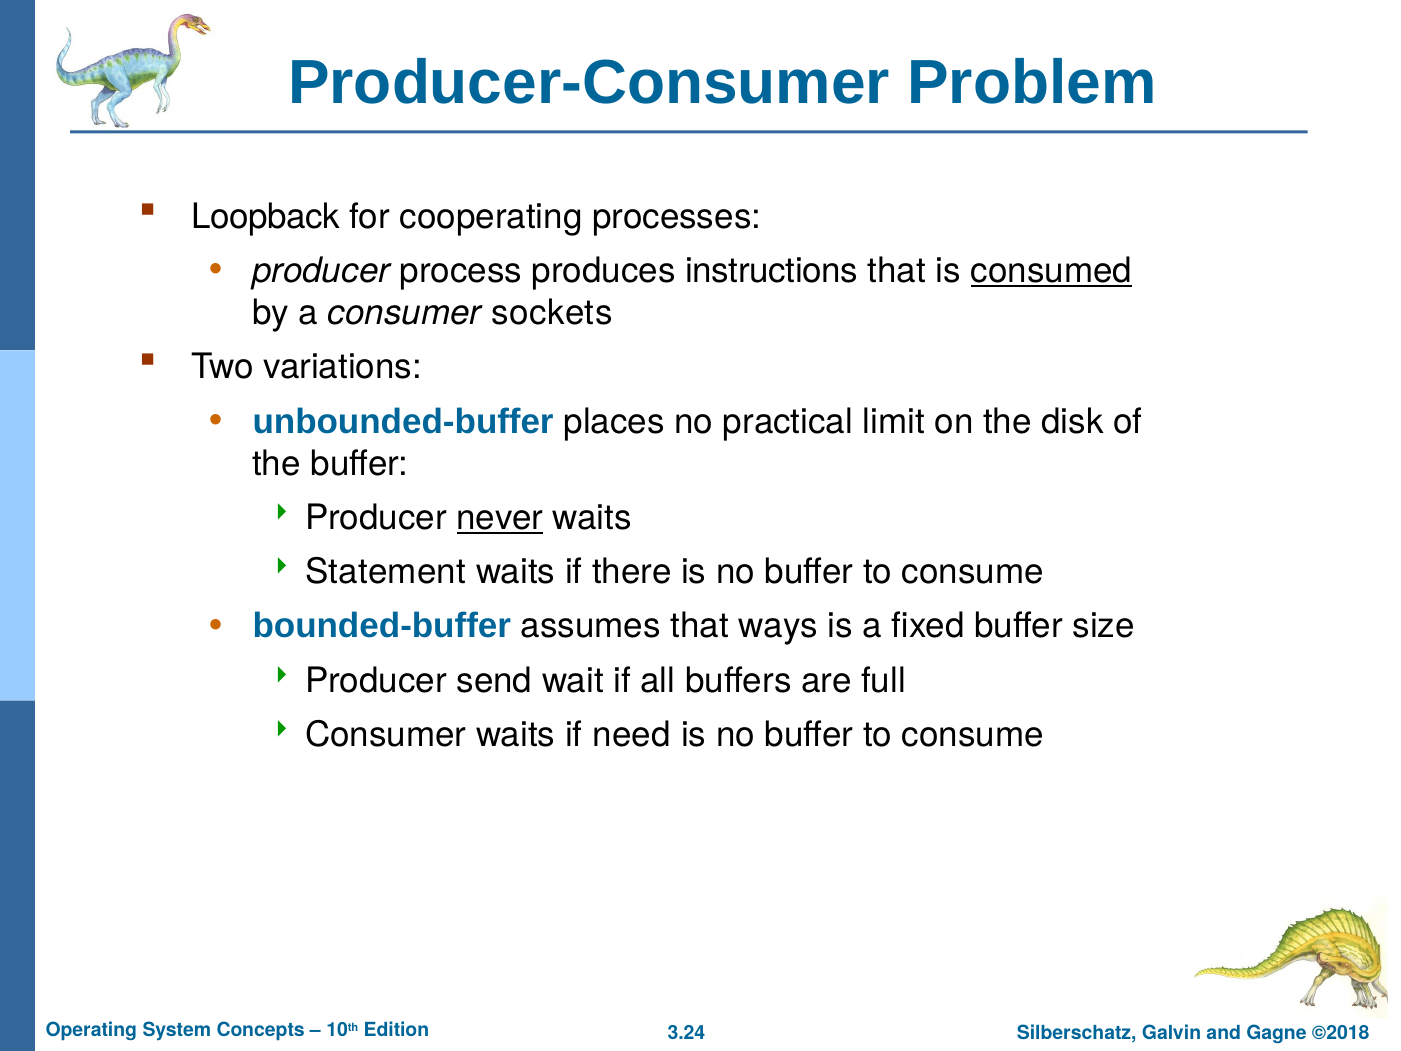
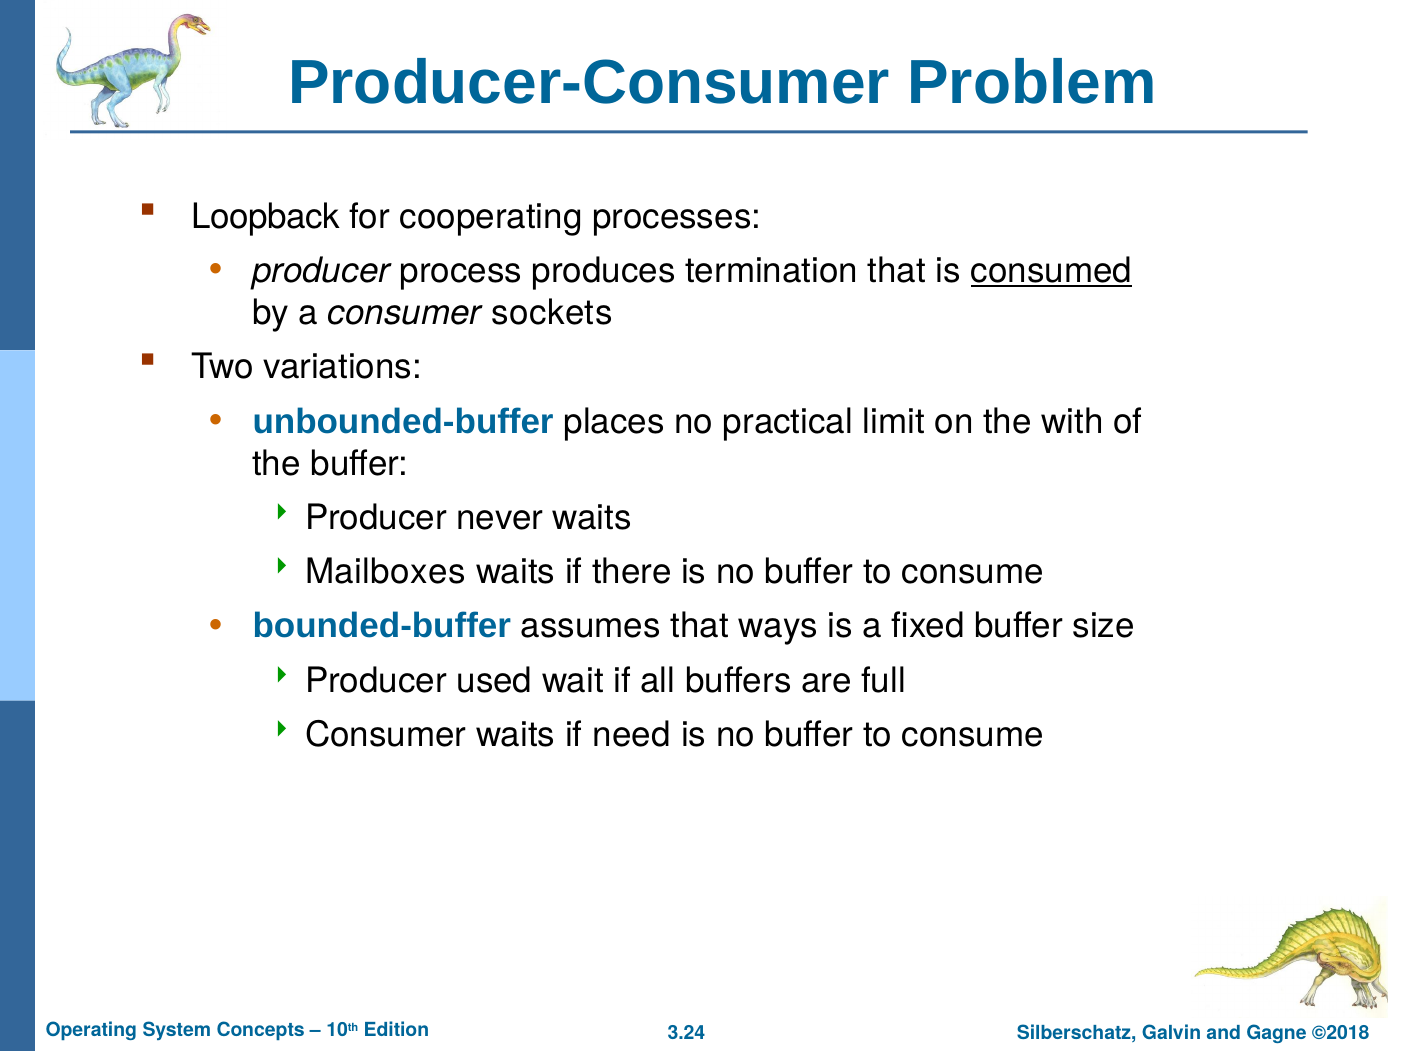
instructions: instructions -> termination (772, 271)
disk: disk -> with (1073, 421)
never underline: present -> none (500, 518)
Statement: Statement -> Mailboxes (386, 572)
send: send -> used (494, 681)
